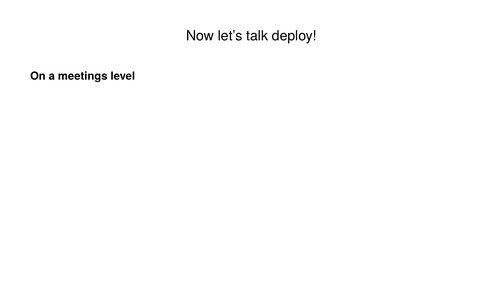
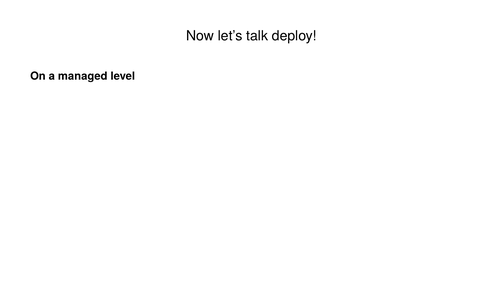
meetings: meetings -> managed (83, 76)
